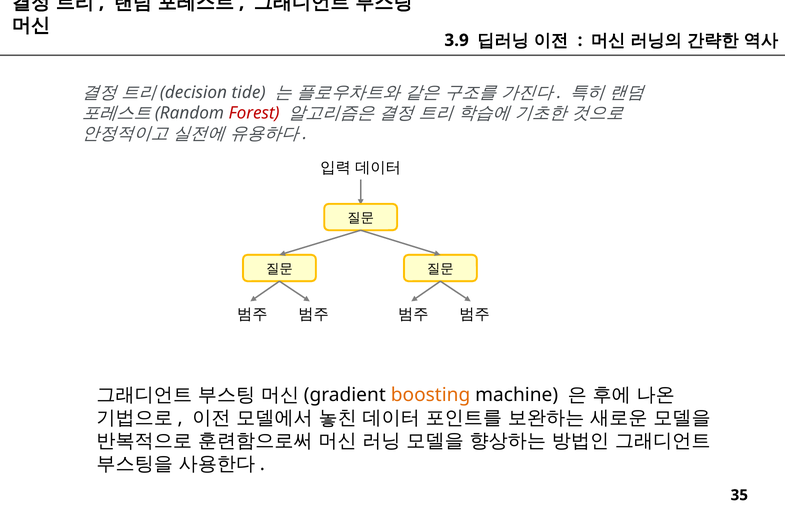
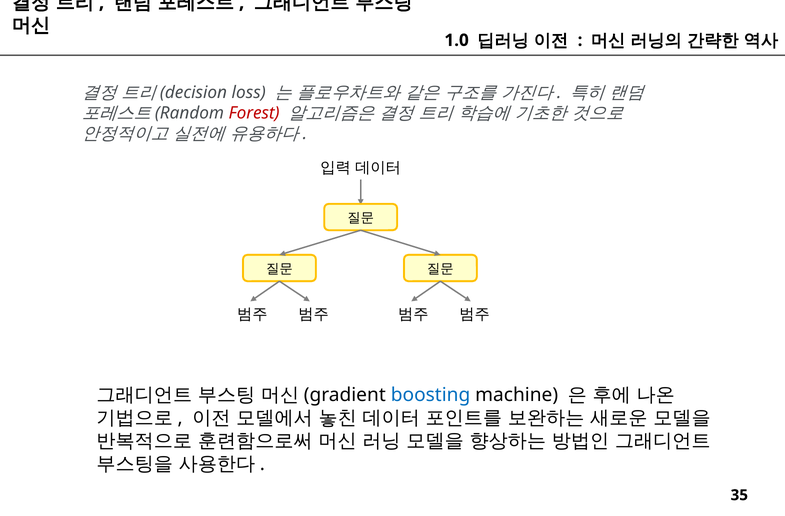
3.9: 3.9 -> 1.0 (457, 40)
tide: tide -> loss (249, 92)
boosting colour: orange -> blue (431, 395)
